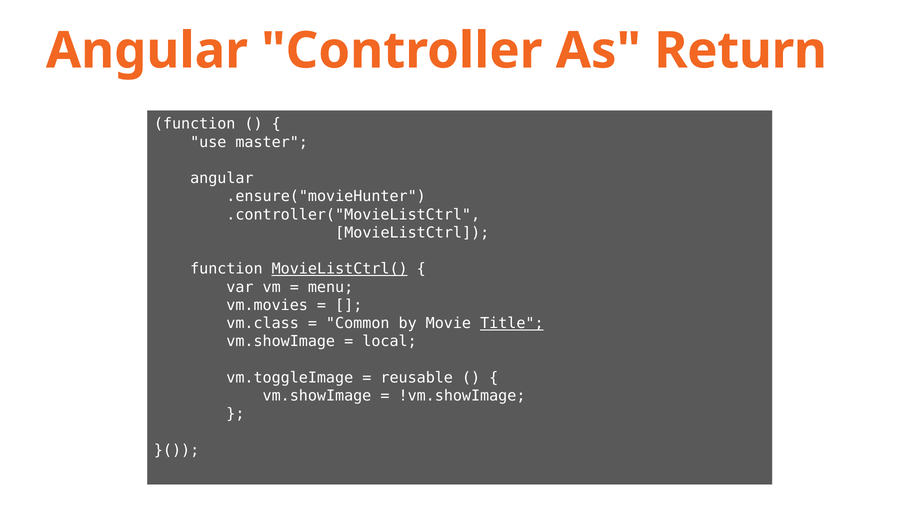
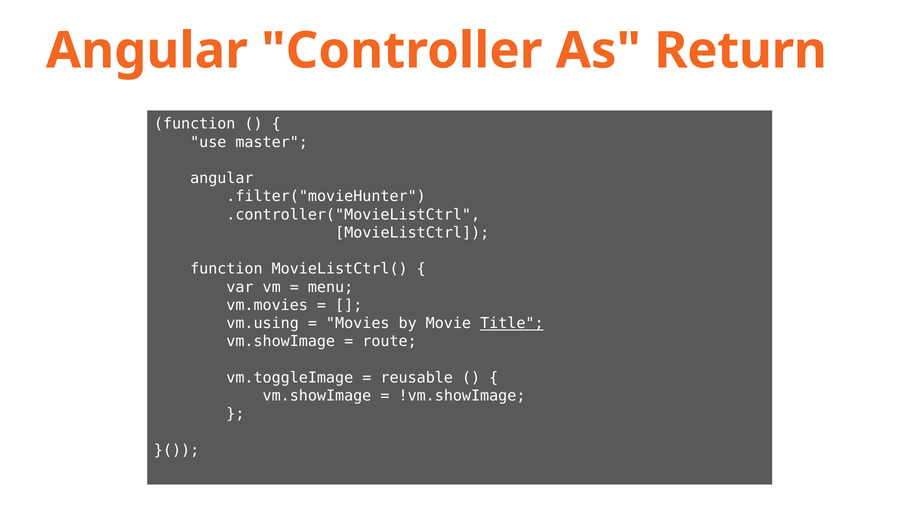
.ensure("movieHunter: .ensure("movieHunter -> .filter("movieHunter (326, 196)
MovieListCtrl( underline: present -> none (340, 269)
vm.class: vm.class -> vm.using (263, 323)
Common: Common -> Movies (358, 323)
local: local -> route (390, 341)
